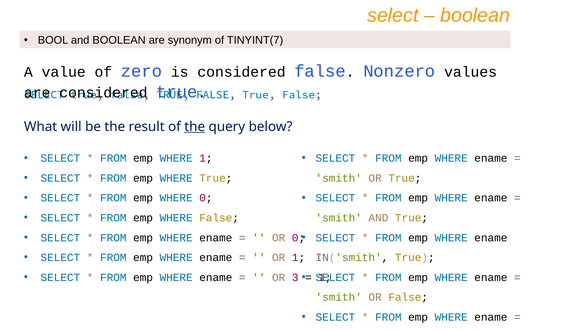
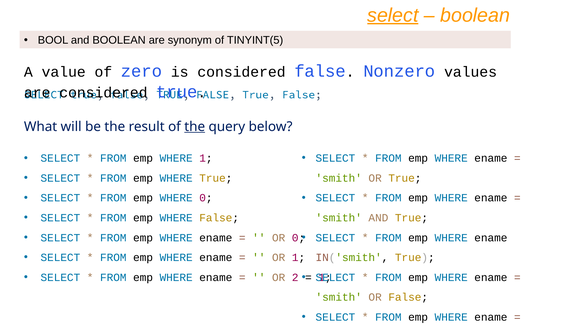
select underline: none -> present (393, 15)
TINYINT(7: TINYINT(7 -> TINYINT(5 (255, 40)
3: 3 -> 2 (295, 277)
